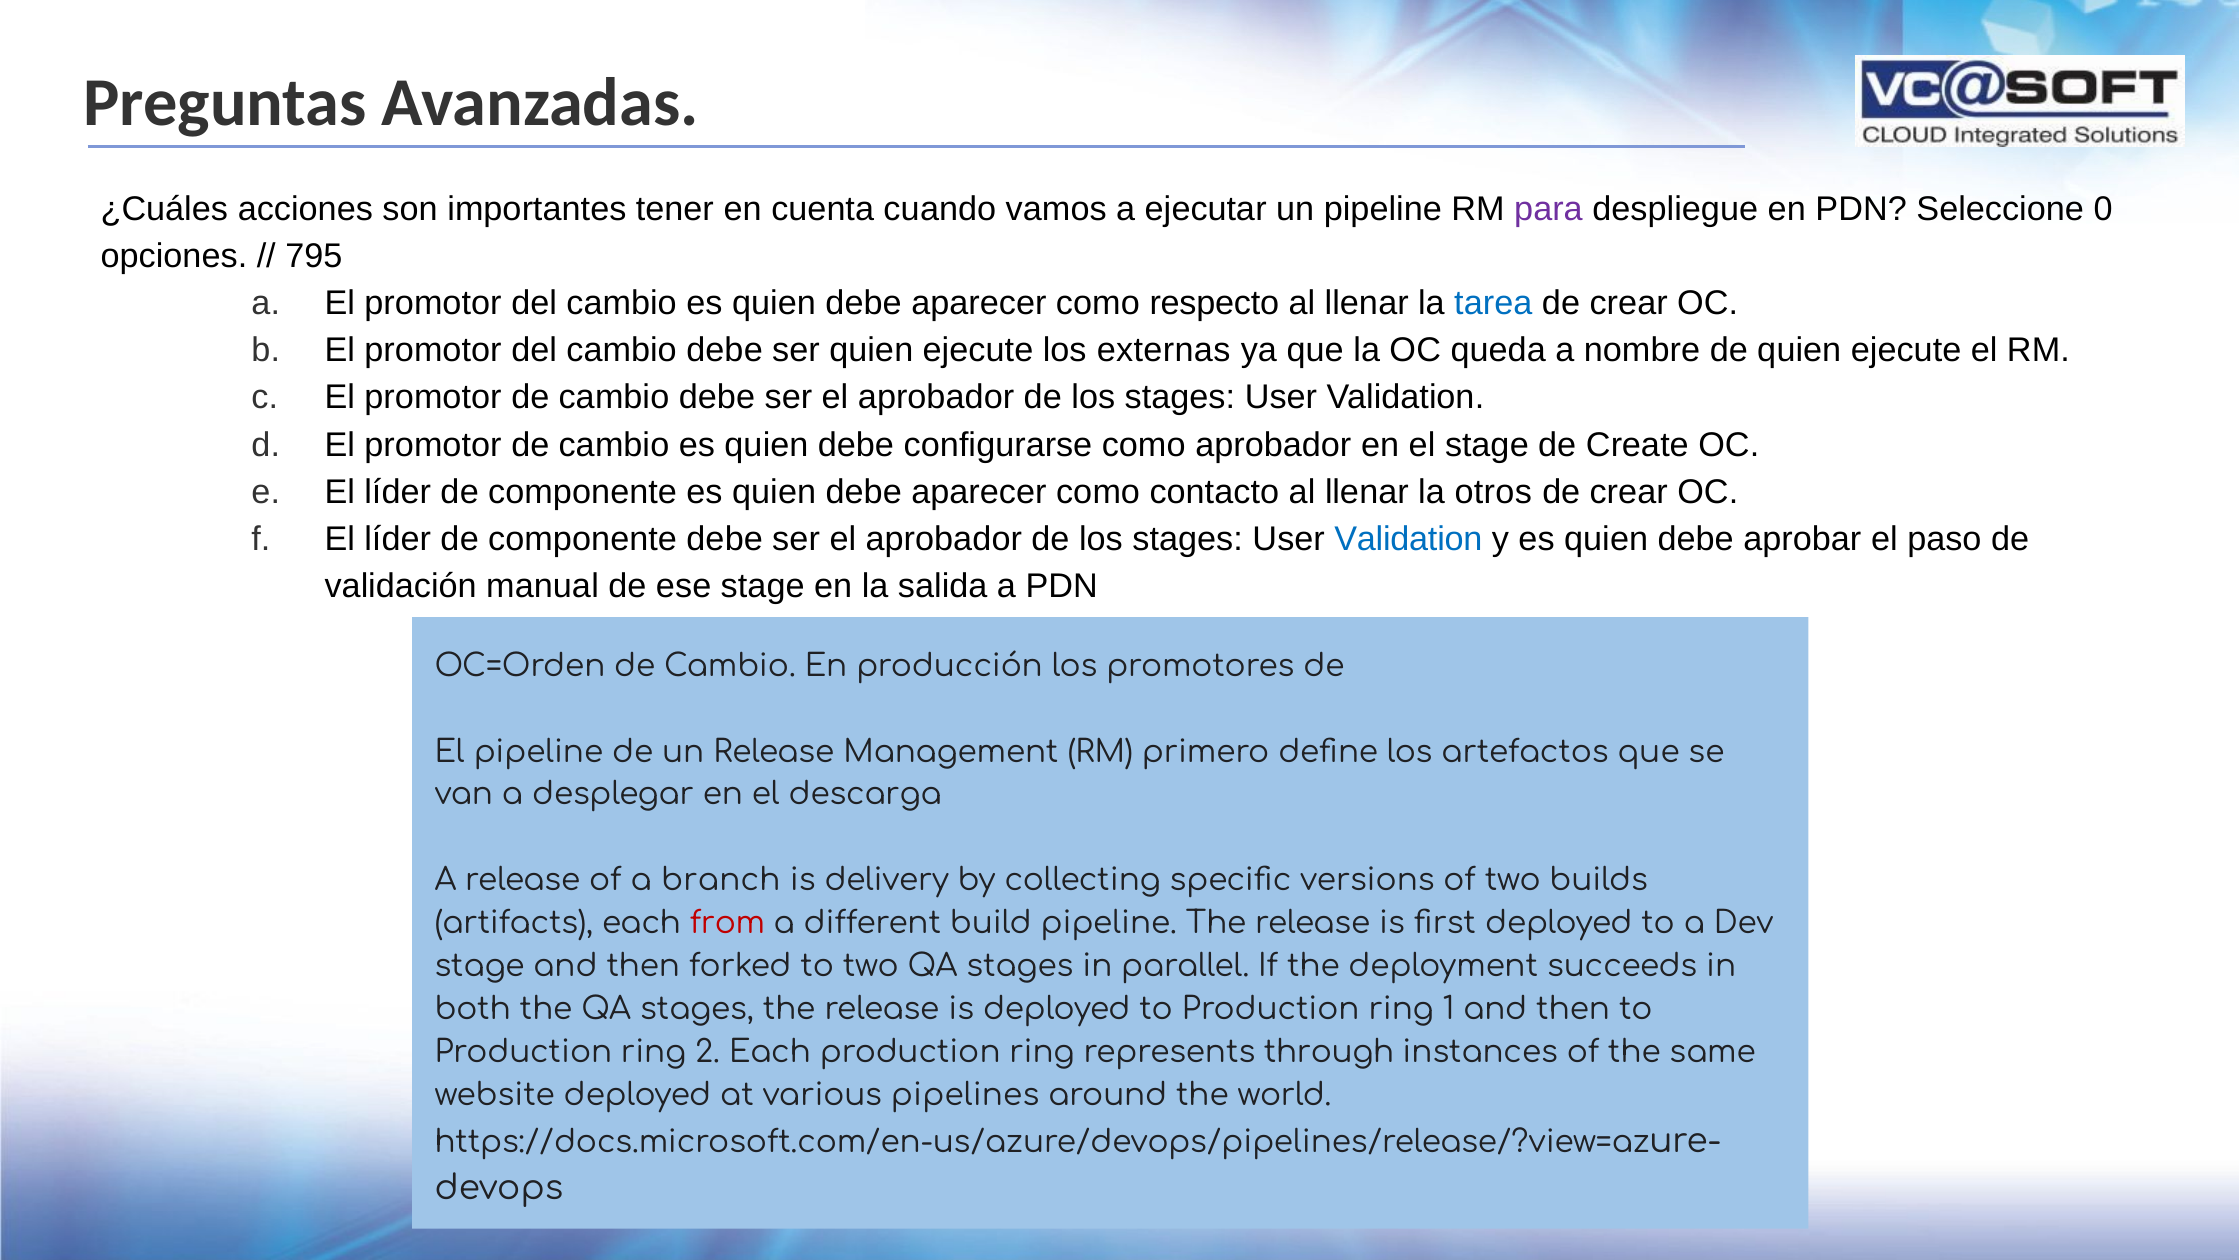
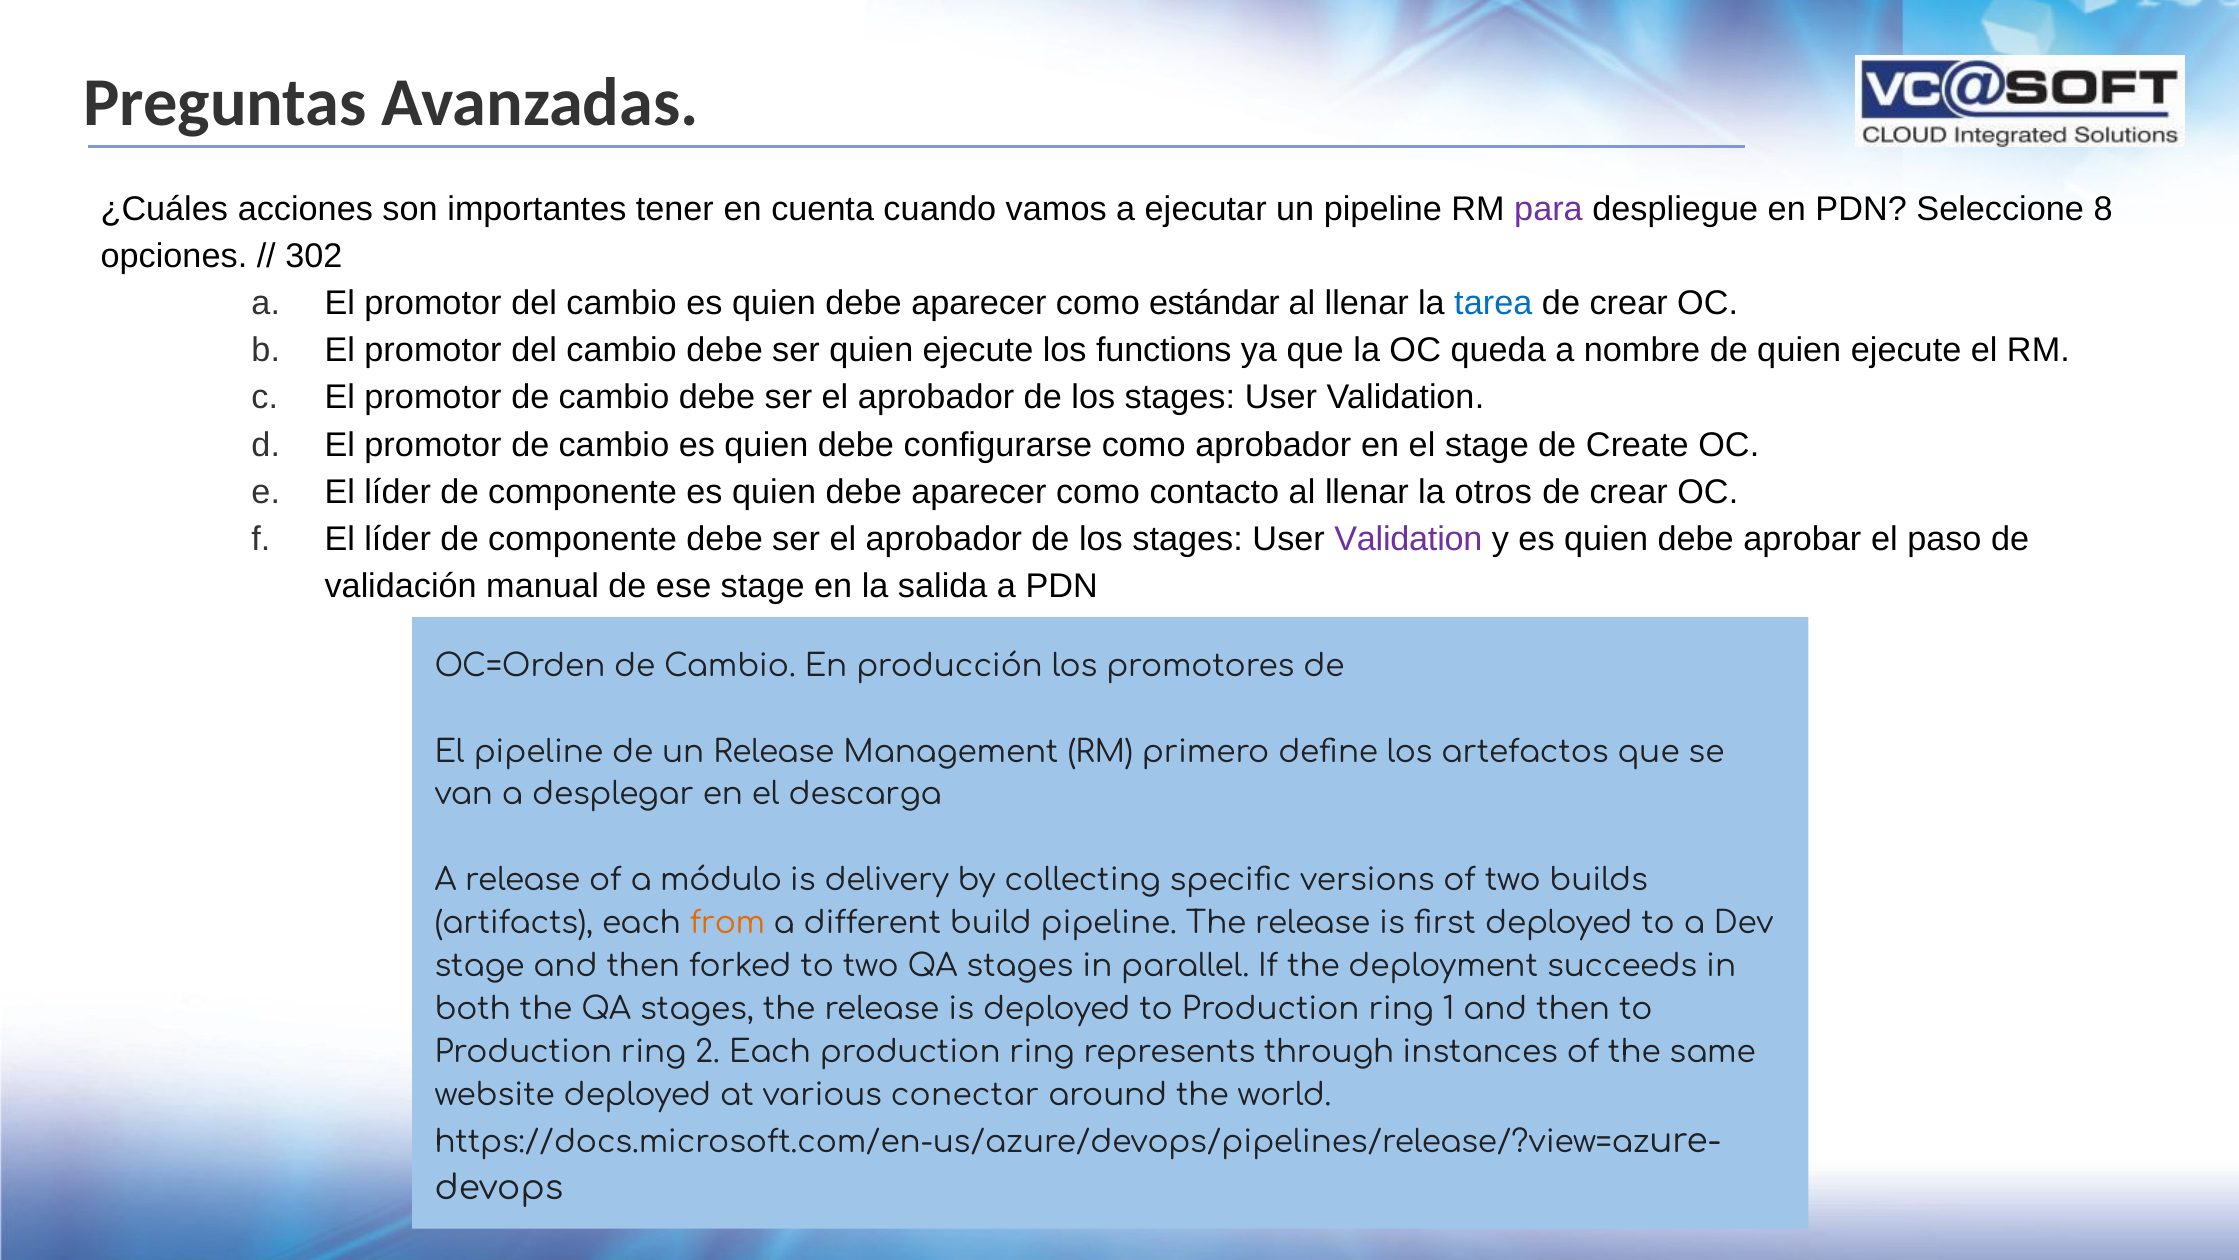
0: 0 -> 8 (2103, 209)
795: 795 -> 302 (314, 256)
respecto: respecto -> estándar (1214, 303)
externas: externas -> functions (1164, 350)
Validation colour: blue -> purple (1408, 539)
branch: branch -> módulo (721, 880)
from colour: red -> orange (727, 923)
pipelines: pipelines -> conectar (965, 1095)
